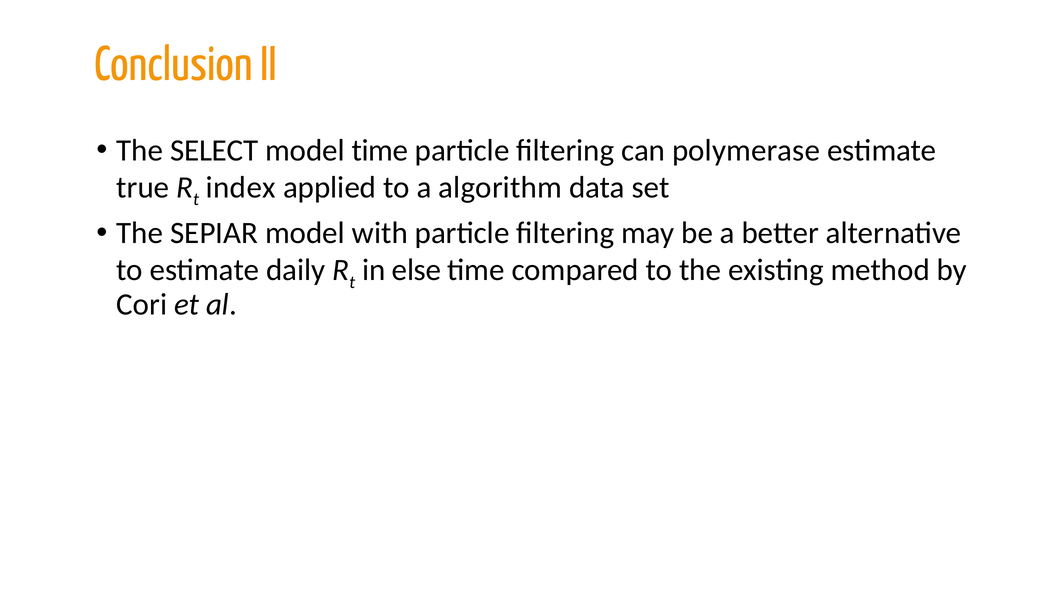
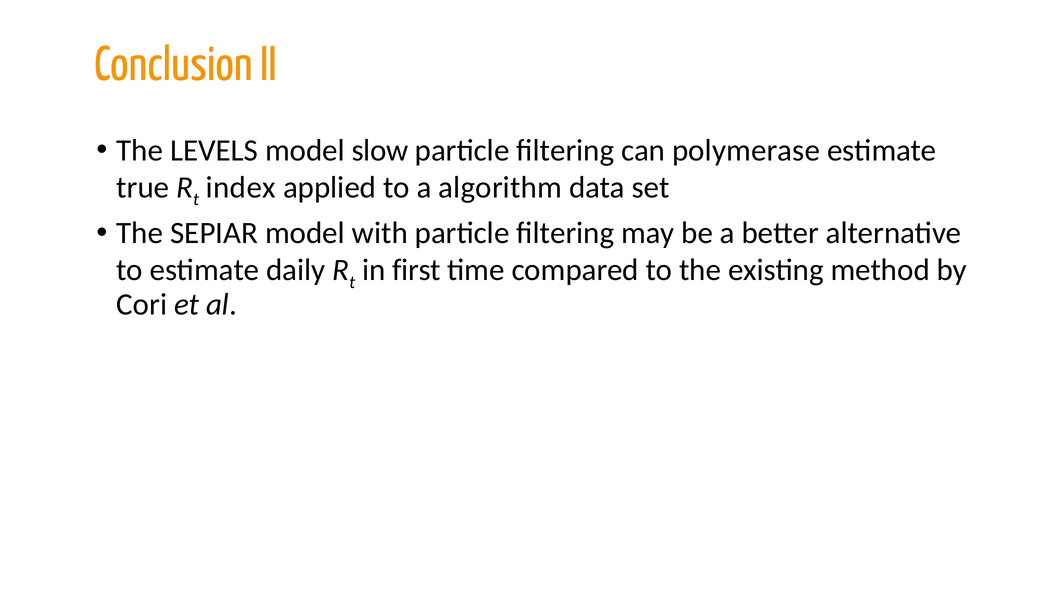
SELECT: SELECT -> LEVELS (214, 150)
model time: time -> slow (380, 150)
else: else -> first (417, 270)
